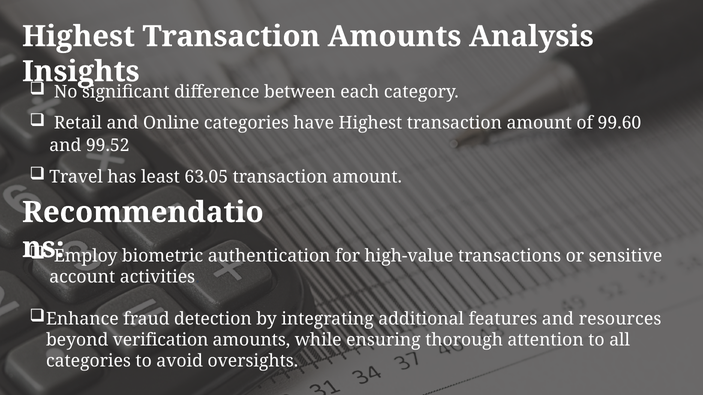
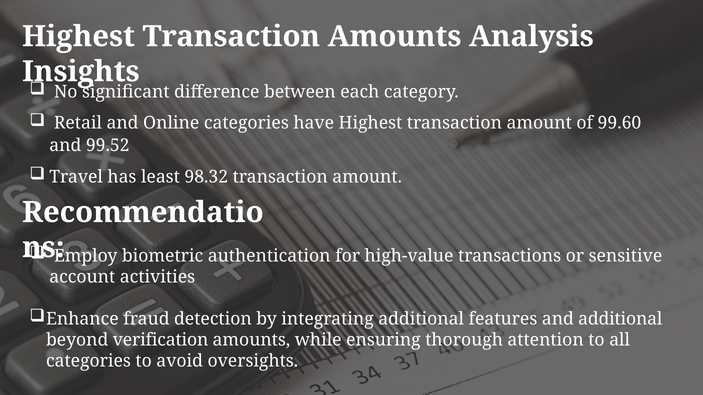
63.05: 63.05 -> 98.32 (206, 177)
and resources: resources -> additional (620, 319)
